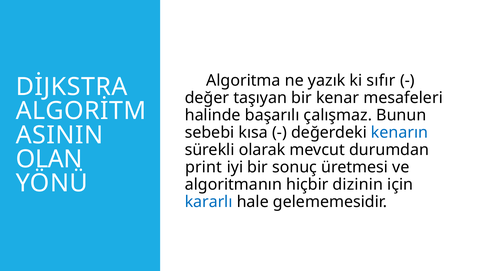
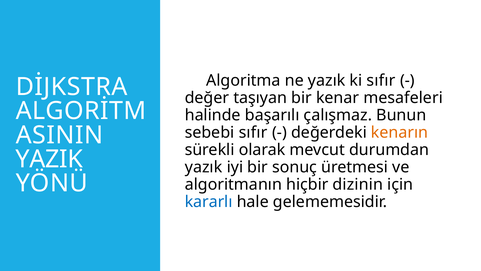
sebebi kısa: kısa -> sıfır (253, 132)
kenarın colour: blue -> orange (400, 132)
OLAN: OLAN -> YAZIK (49, 159)
print: print -> yazık (204, 167)
